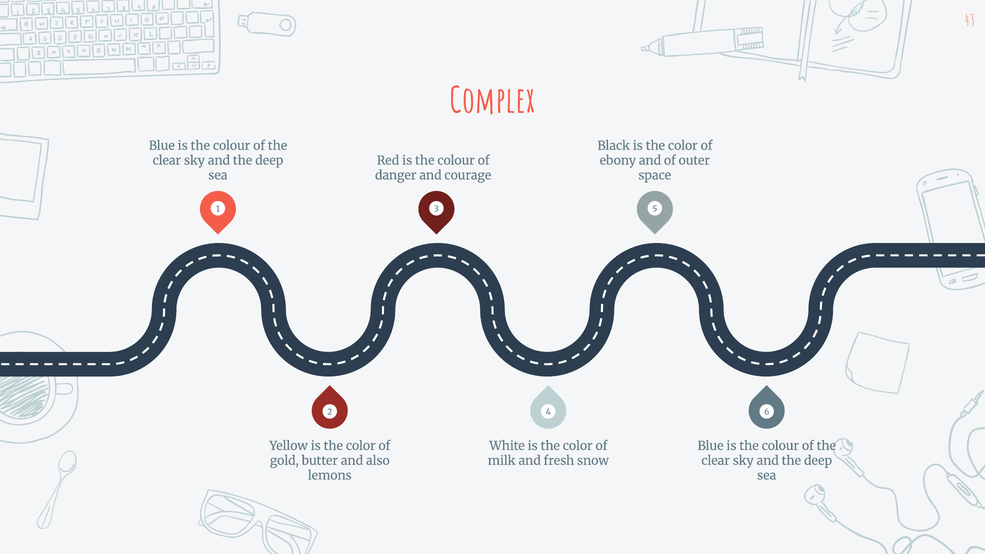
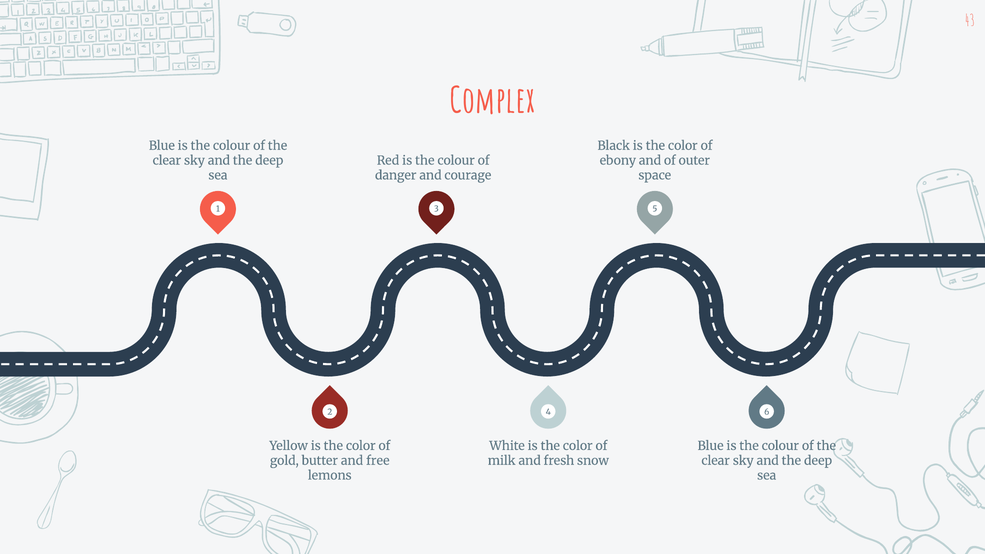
also: also -> free (378, 461)
